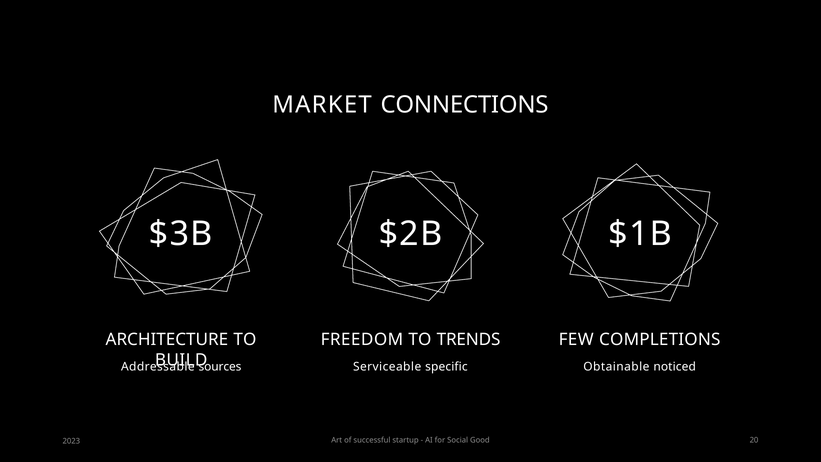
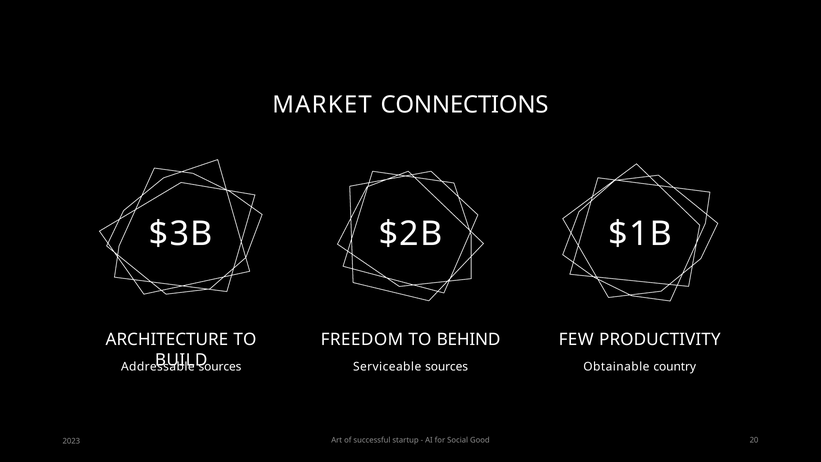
TRENDS: TRENDS -> BEHIND (469, 339)
COMPLETIONS: COMPLETIONS -> PRODUCTIVITY (660, 339)
Serviceable specific: specific -> sources (447, 367)
noticed: noticed -> country (675, 367)
